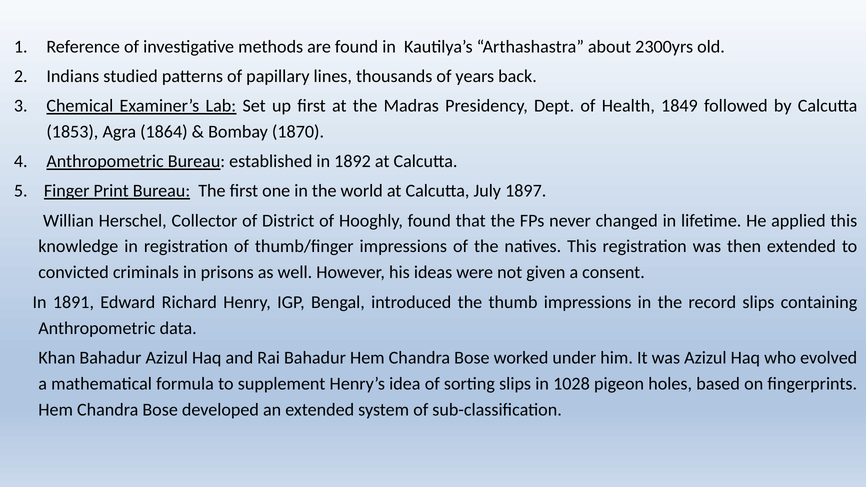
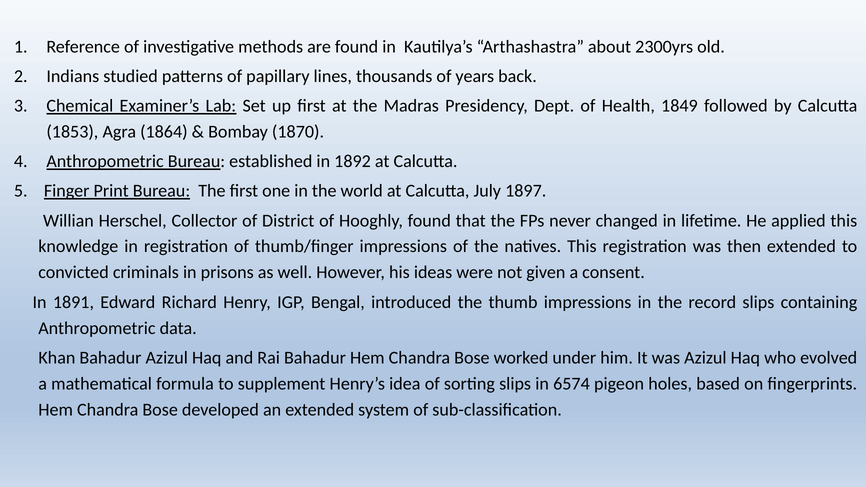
1028: 1028 -> 6574 (571, 384)
